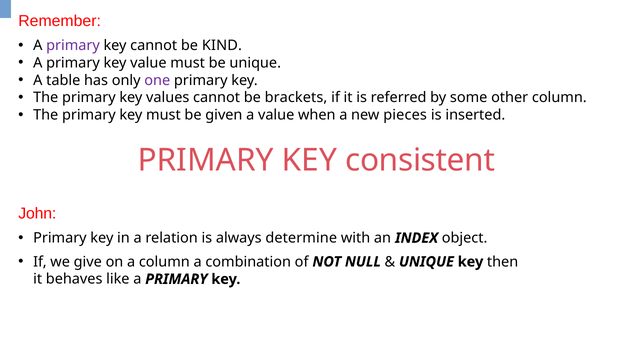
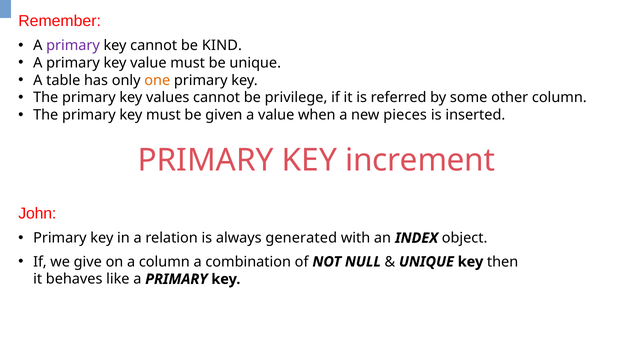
one colour: purple -> orange (157, 80)
brackets: brackets -> privilege (296, 98)
consistent: consistent -> increment (420, 160)
determine: determine -> generated (301, 238)
